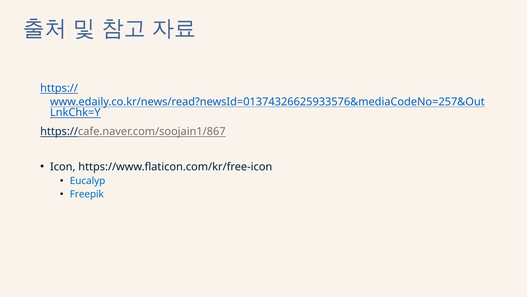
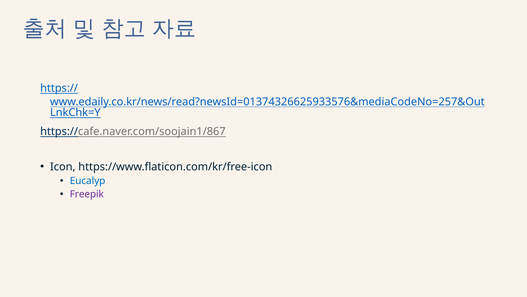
Freepik colour: blue -> purple (87, 194)
